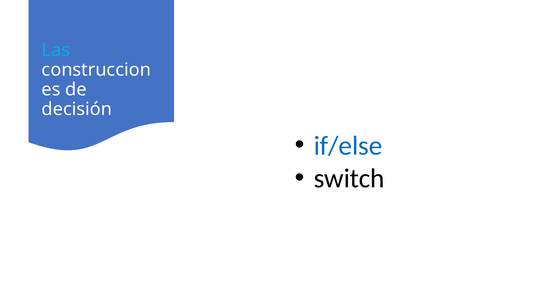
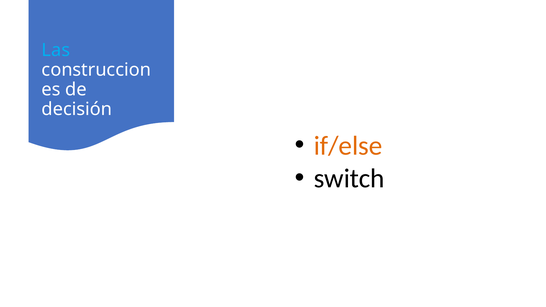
if/else colour: blue -> orange (348, 146)
